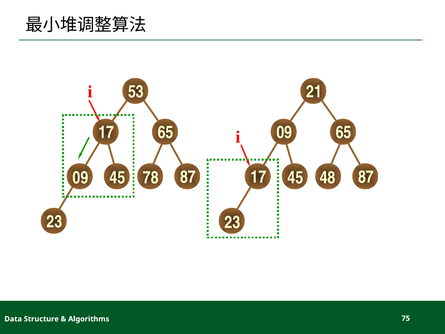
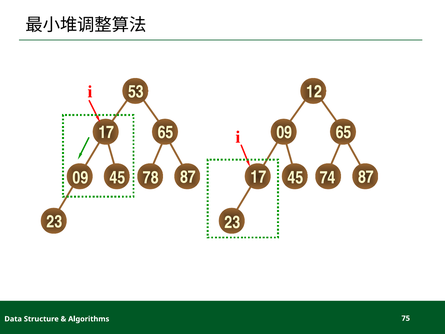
21: 21 -> 12 (314, 92)
48: 48 -> 74 (328, 178)
